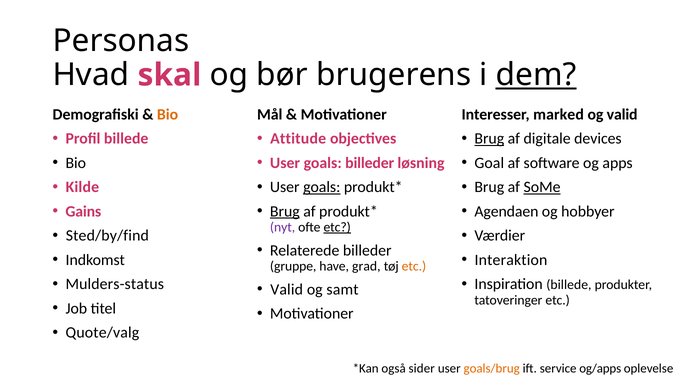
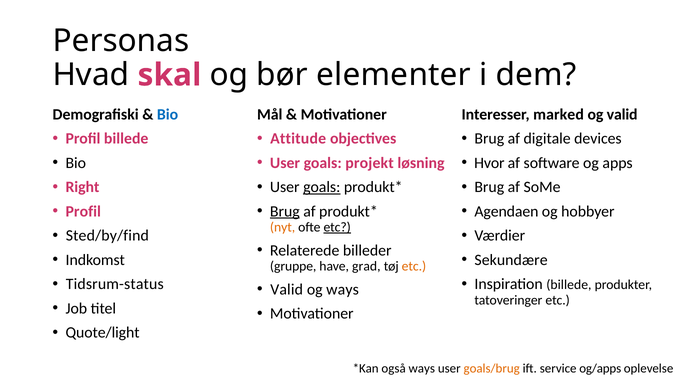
brugerens: brugerens -> elementer (394, 75)
dem underline: present -> none (536, 75)
Bio colour: orange -> blue (168, 114)
Brug underline: present -> none (489, 139)
goals billeder: billeder -> projekt (370, 163)
Goal: Goal -> Hvor (489, 163)
Kilde: Kilde -> Right (83, 187)
SoMe underline: present -> none (542, 187)
Gains: Gains -> Profil (83, 211)
nyt colour: purple -> orange (283, 227)
Interaktion: Interaktion -> Sekundære (511, 260)
Mulders-status: Mulders-status -> Tidsrum-status (115, 284)
og samt: samt -> ways (343, 289)
Quote/valg: Quote/valg -> Quote/light (103, 333)
også sider: sider -> ways (422, 368)
